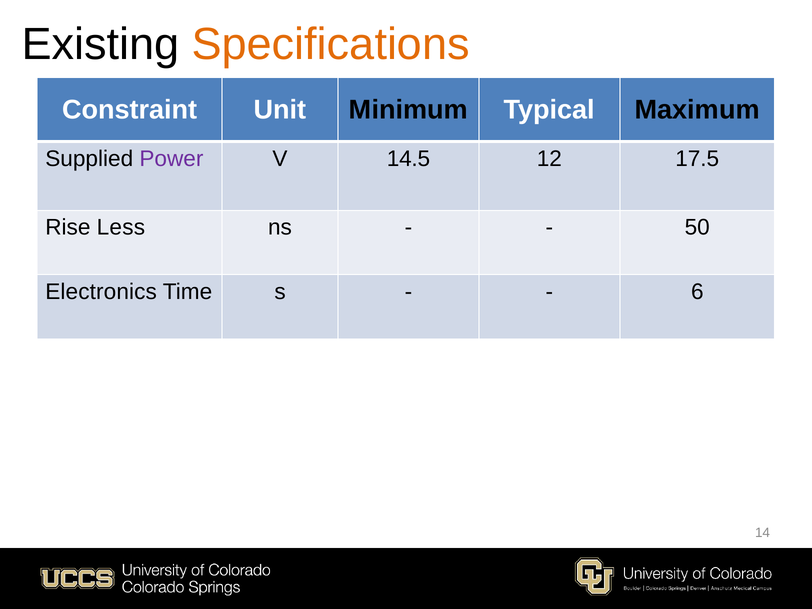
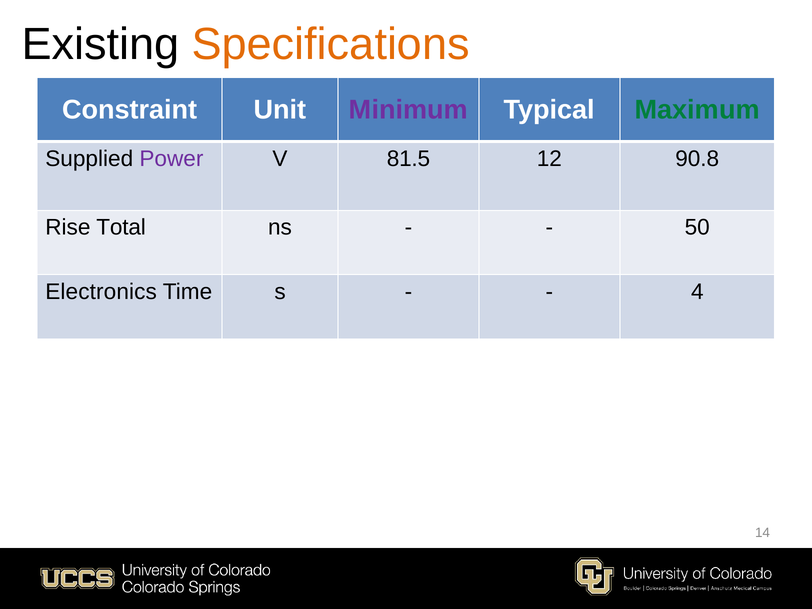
Minimum colour: black -> purple (408, 110)
Maximum colour: black -> green (697, 110)
14.5: 14.5 -> 81.5 (408, 159)
17.5: 17.5 -> 90.8 (697, 159)
Less: Less -> Total (121, 227)
6: 6 -> 4 (697, 292)
